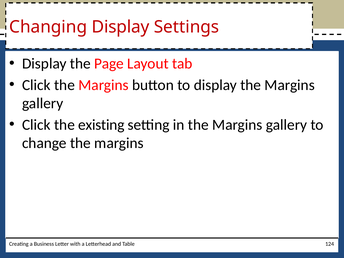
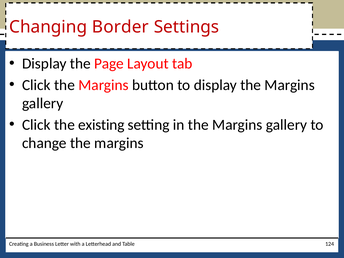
Changing Display: Display -> Border (120, 27)
